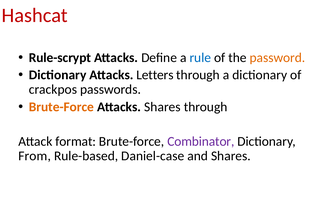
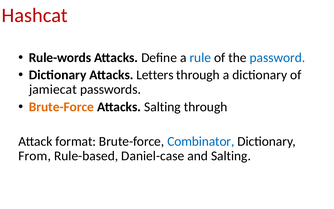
Rule-scrypt: Rule-scrypt -> Rule-words (60, 58)
password colour: orange -> blue (277, 58)
crackpos: crackpos -> jamiecat (53, 89)
Attacks Shares: Shares -> Salting (162, 107)
Combinator colour: purple -> blue (201, 141)
and Shares: Shares -> Salting (231, 156)
